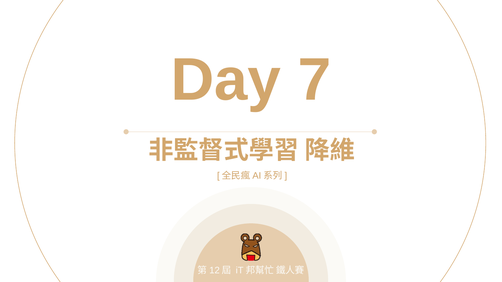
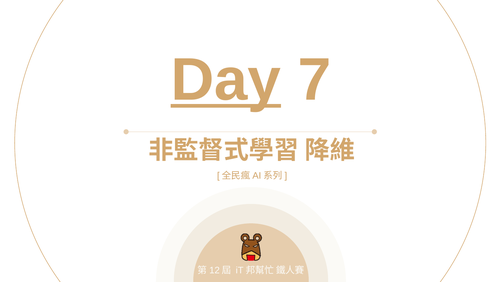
Day underline: none -> present (226, 80)
